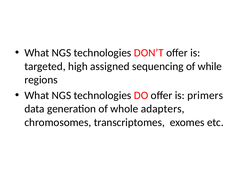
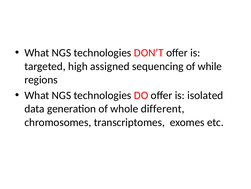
primers: primers -> isolated (205, 95)
adapters: adapters -> different (163, 108)
